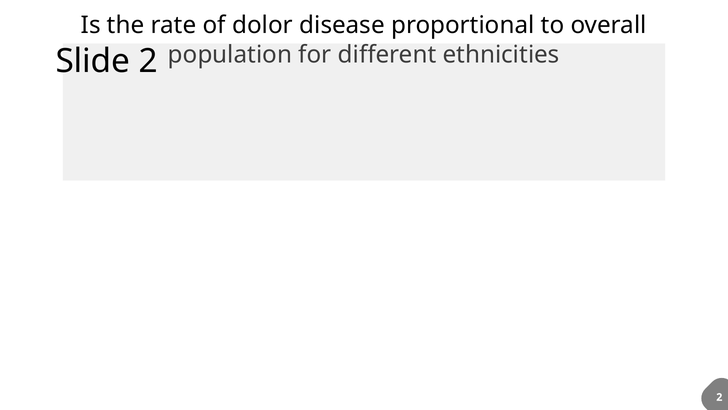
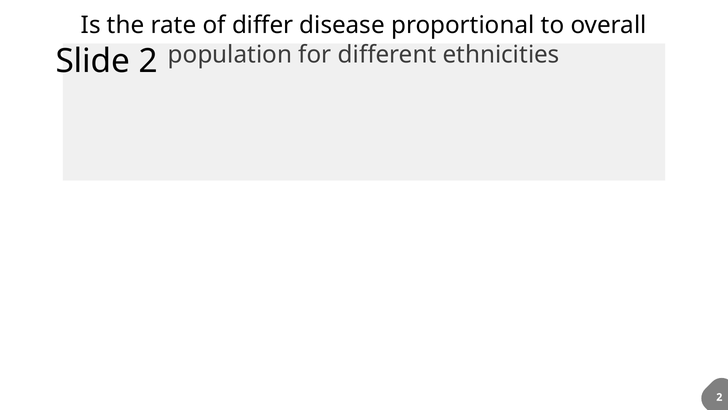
dolor: dolor -> differ (263, 25)
